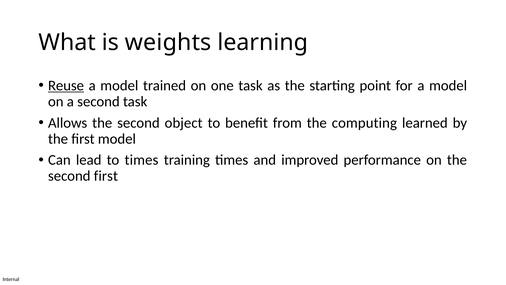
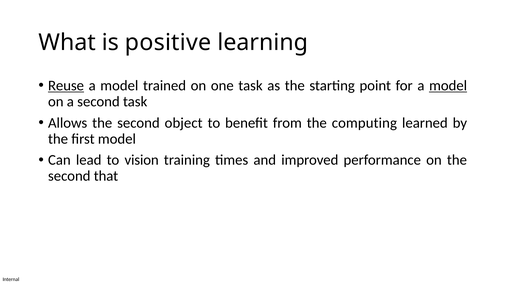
weights: weights -> positive (168, 43)
model underline: none -> present (448, 86)
to times: times -> vision (142, 160)
second first: first -> that (106, 176)
